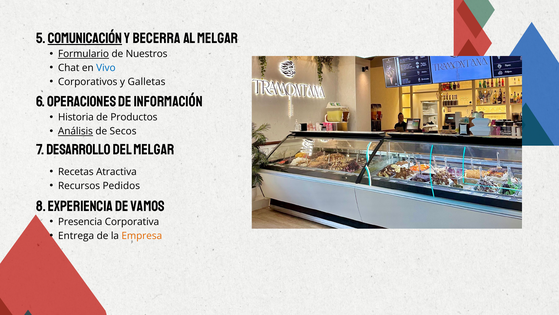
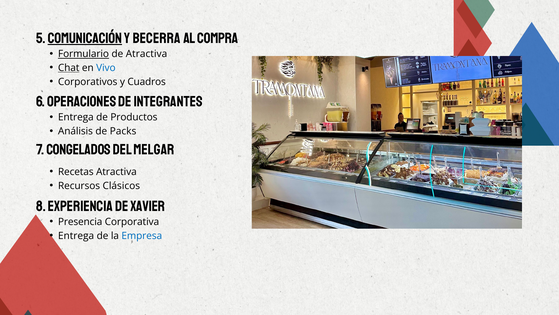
AL MELGAR: MELGAR -> COMPRA (218, 38)
de Nuestros: Nuestros -> Atractiva (146, 54)
Chat underline: none -> present (69, 68)
Galletas: Galletas -> Cuadros (147, 82)
INFORMACIÓN: INFORMACIÓN -> INTEGRANTES (168, 101)
Historia: Historia -> Entrega (76, 117)
Análisis underline: present -> none (75, 131)
Secos: Secos -> Packs (123, 131)
DESARROLLO: DESARROLLO -> CONGELADOS (79, 149)
Pedidos: Pedidos -> Clásicos (121, 185)
VAMOS: VAMOS -> XAVIER (148, 206)
Empresa colour: orange -> blue (142, 235)
